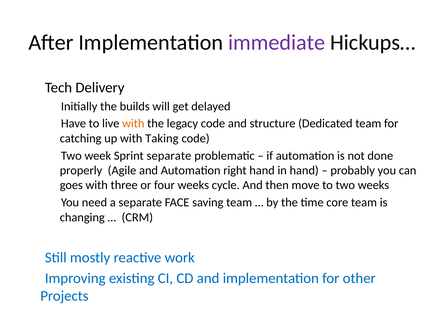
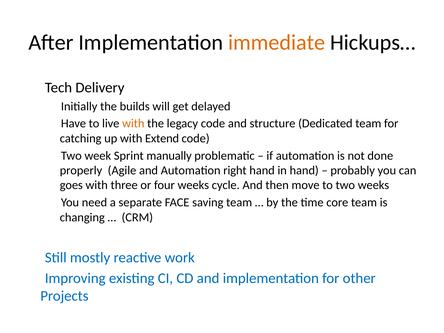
immediate colour: purple -> orange (277, 43)
Taking: Taking -> Extend (162, 138)
Sprint separate: separate -> manually (169, 156)
